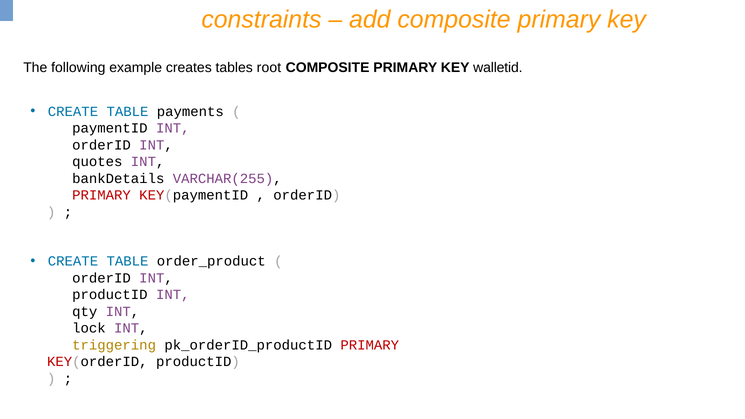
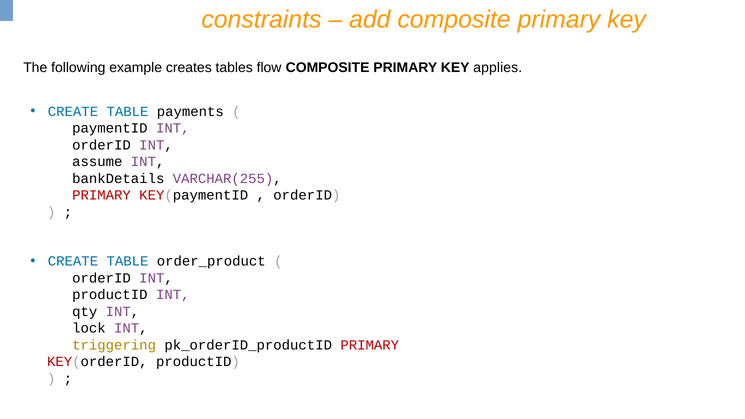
root: root -> flow (269, 68)
walletid: walletid -> applies (498, 68)
quotes: quotes -> assume (97, 162)
